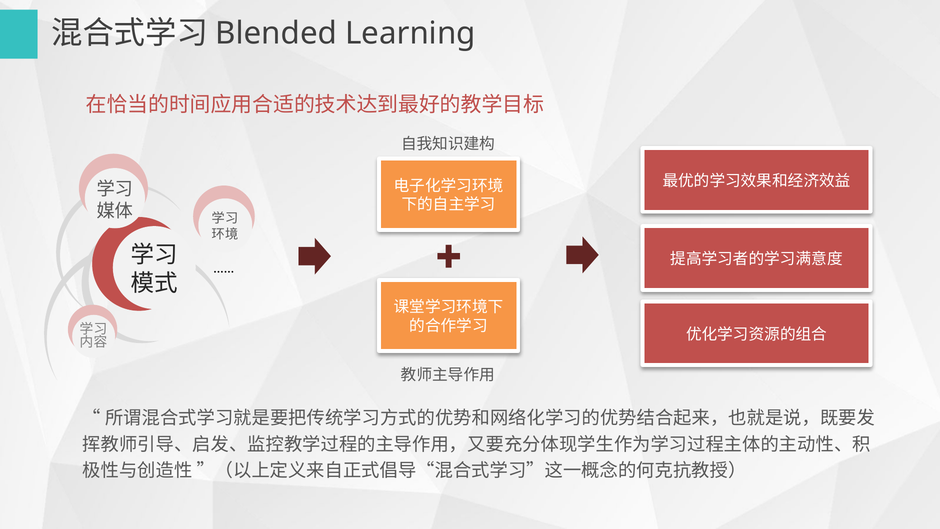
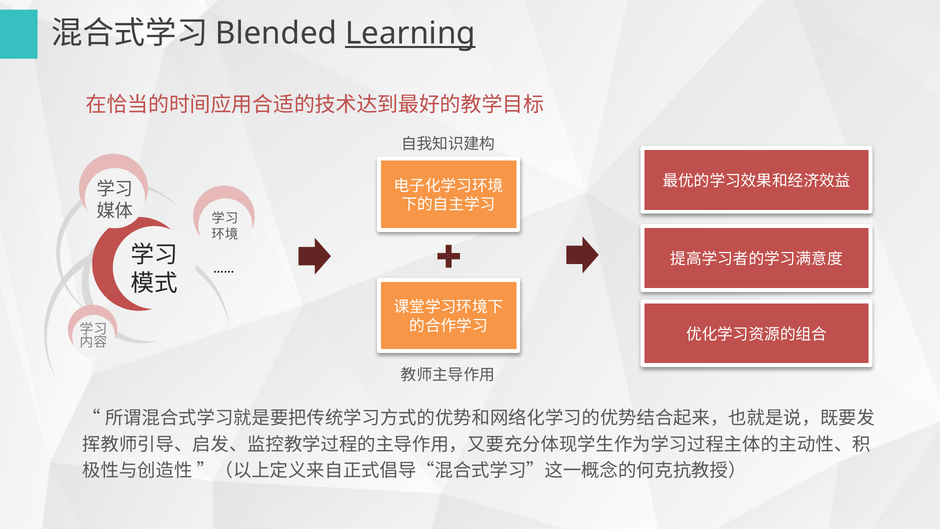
Learning underline: none -> present (410, 34)
